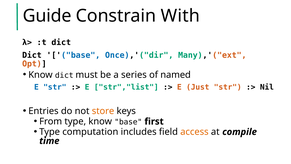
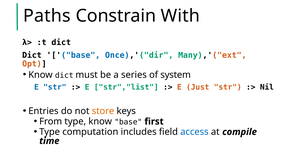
Guide: Guide -> Paths (47, 16)
named: named -> system (176, 75)
access colour: orange -> blue (194, 132)
